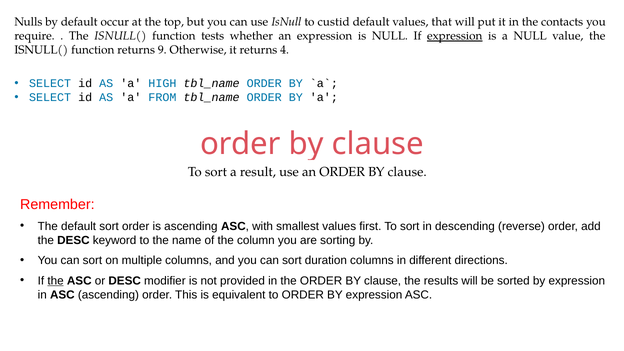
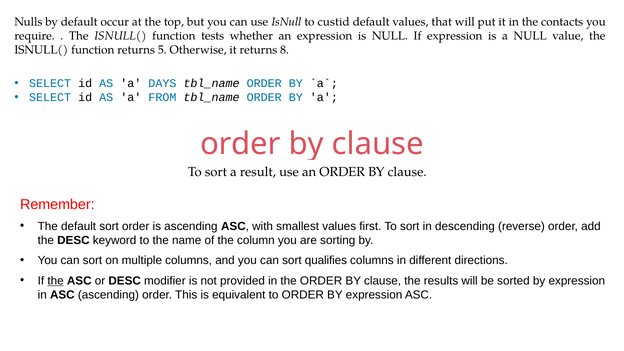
expression underline: present -> none (455, 36)
9: 9 -> 5 (162, 50)
4: 4 -> 8 (285, 50)
HIGH: HIGH -> DAYS (162, 84)
duration: duration -> qualifies (326, 260)
